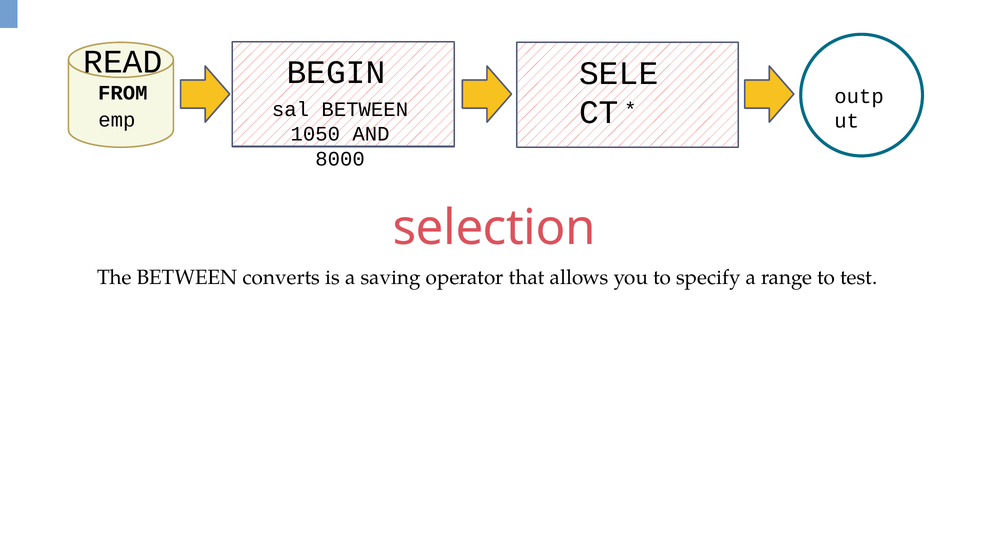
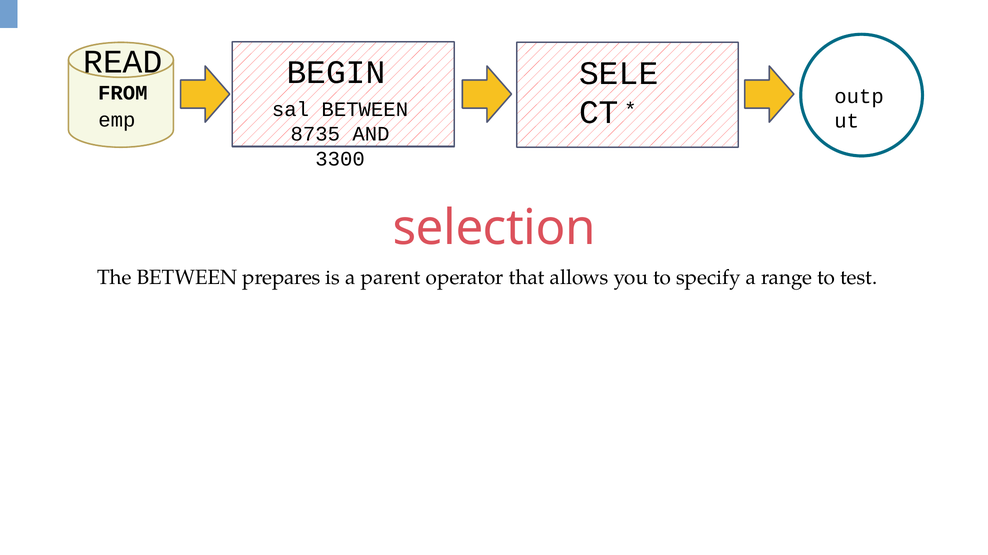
1050: 1050 -> 8735 (315, 134)
8000: 8000 -> 3300 (340, 159)
converts: converts -> prepares (282, 278)
saving: saving -> parent (391, 278)
